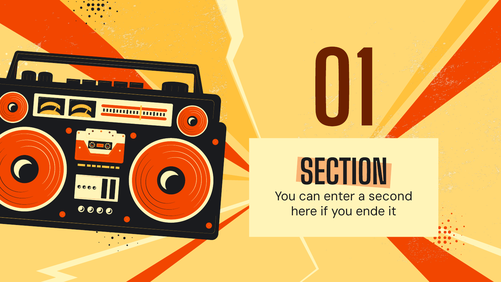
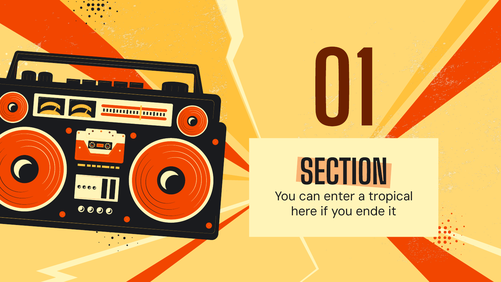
second: second -> tropical (391, 196)
